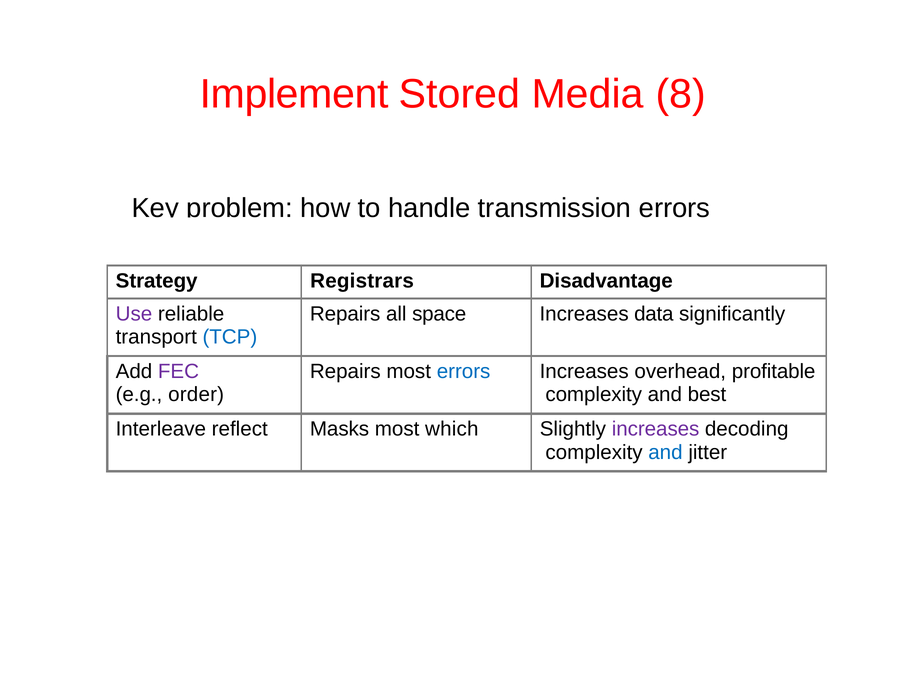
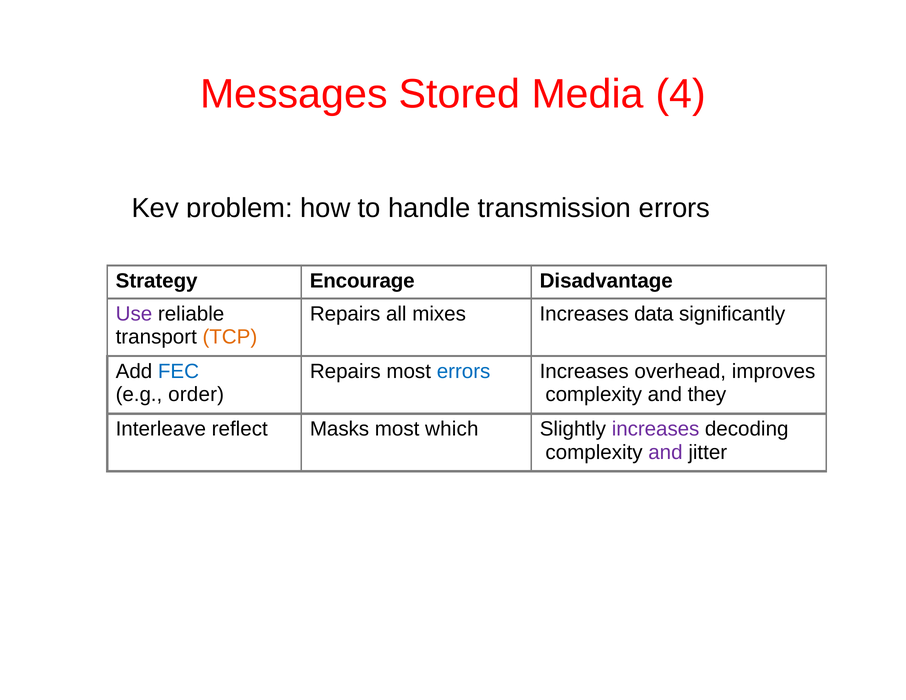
Implement: Implement -> Messages (294, 94)
8: 8 -> 4 (681, 94)
Registrars: Registrars -> Encourage (362, 281)
space: space -> mixes (439, 314)
TCP colour: blue -> orange (230, 337)
FEC colour: purple -> blue (179, 372)
profitable: profitable -> improves (774, 372)
best: best -> they (707, 395)
and colour: blue -> purple (665, 452)
